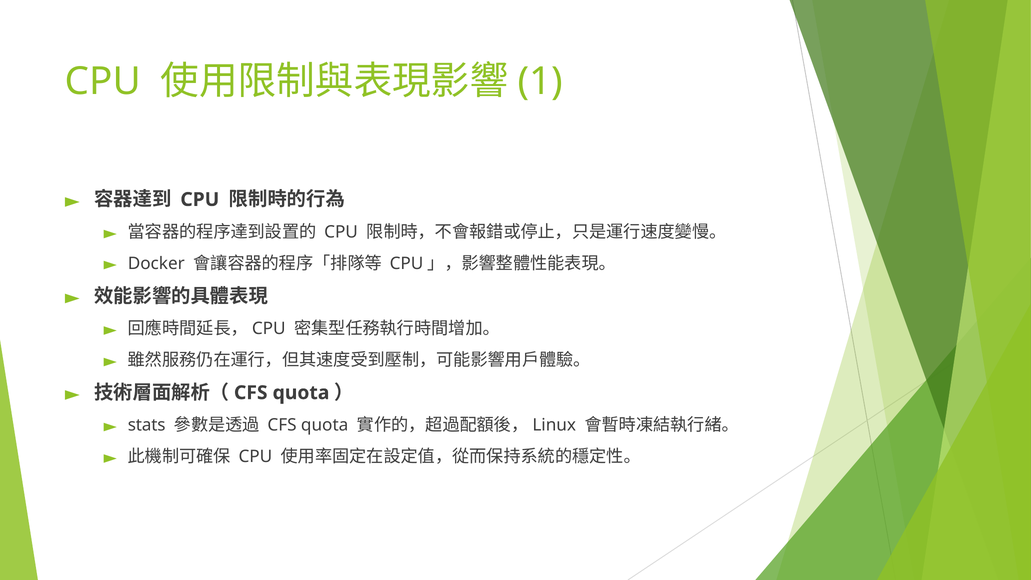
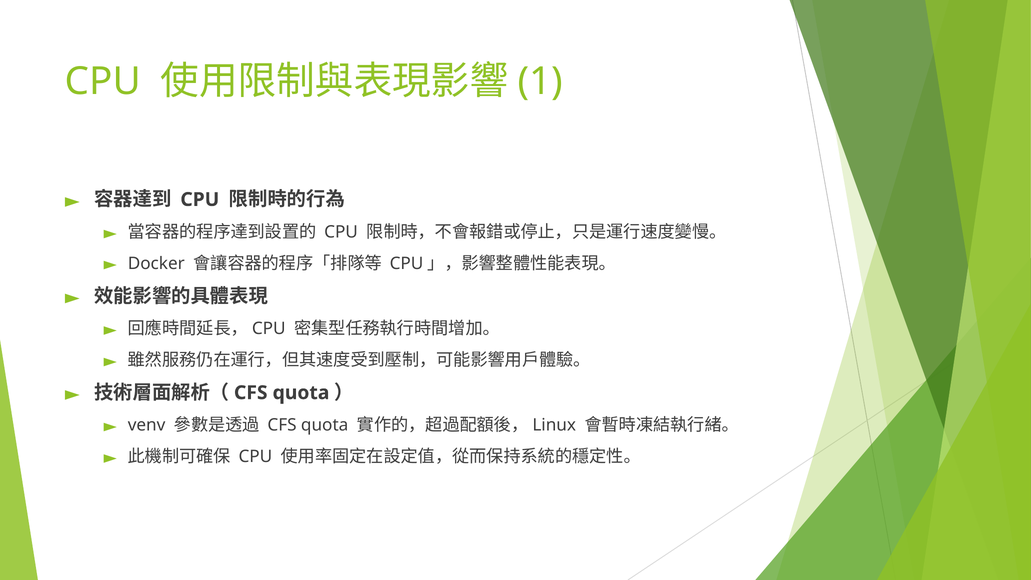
stats: stats -> venv (147, 425)
